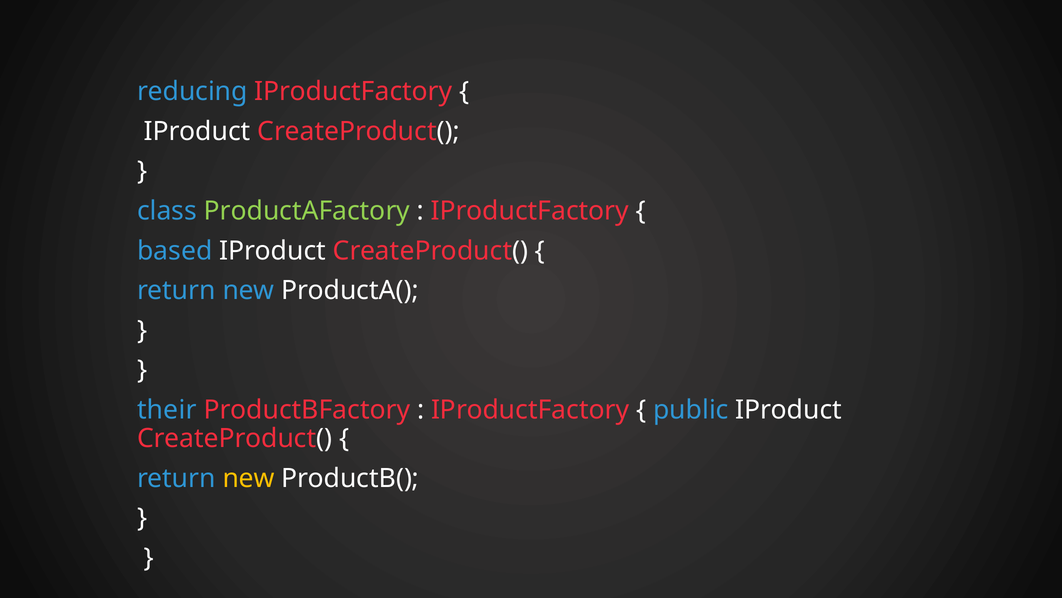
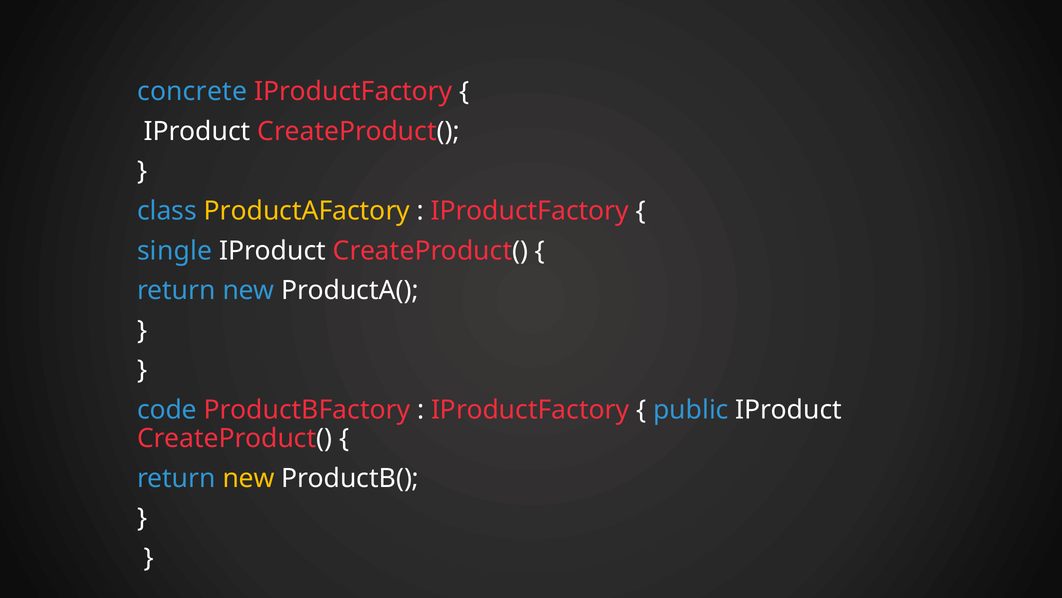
reducing: reducing -> concrete (192, 92)
ProductAFactory colour: light green -> yellow (307, 211)
based: based -> single (175, 250)
their: their -> code (167, 409)
